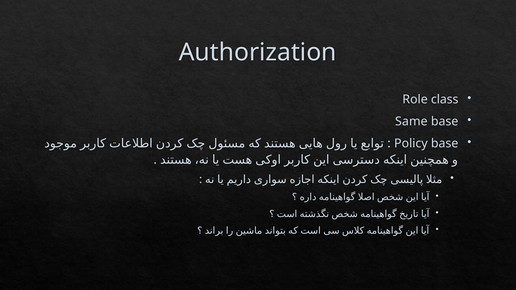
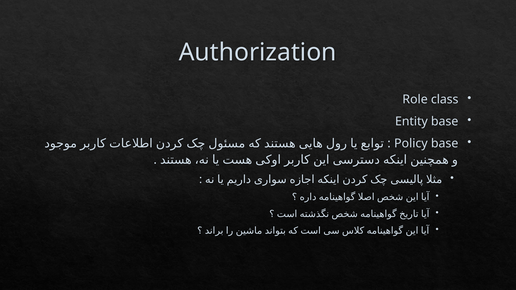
Same: Same -> Entity (411, 122)
